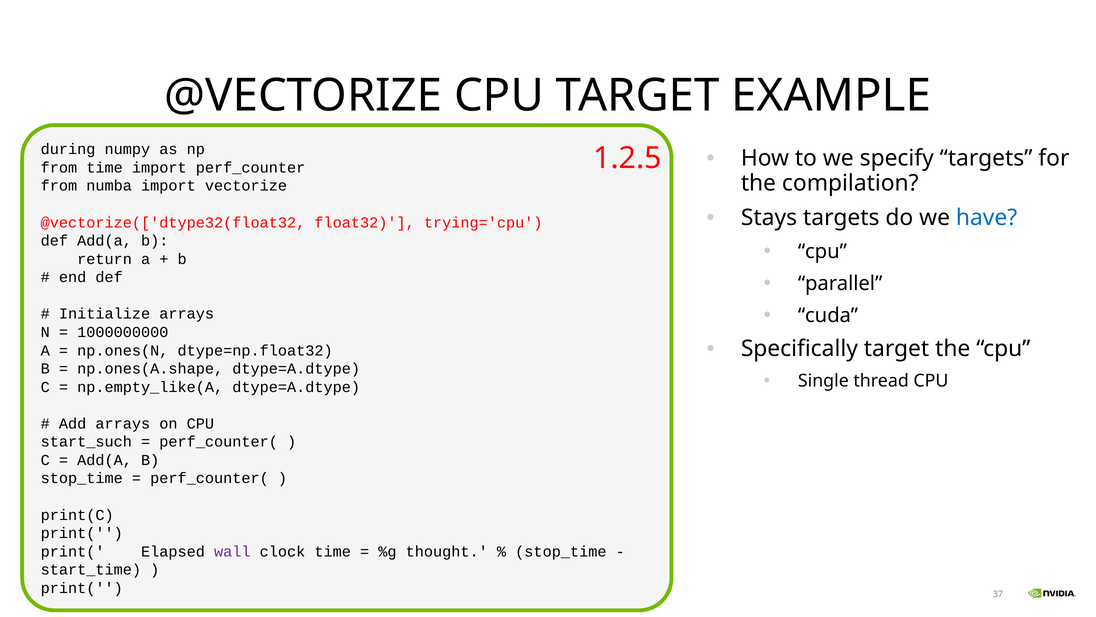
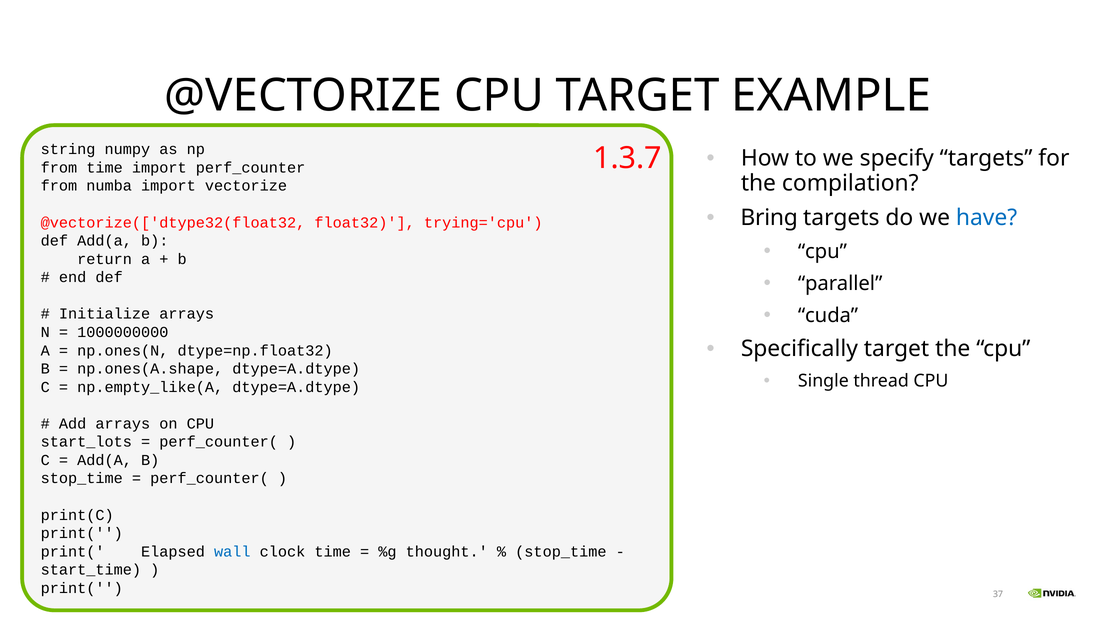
during: during -> string (68, 149)
1.2.5: 1.2.5 -> 1.3.7 (628, 158)
Stays: Stays -> Bring (769, 218)
start_such: start_such -> start_lots (86, 442)
wall colour: purple -> blue (232, 551)
